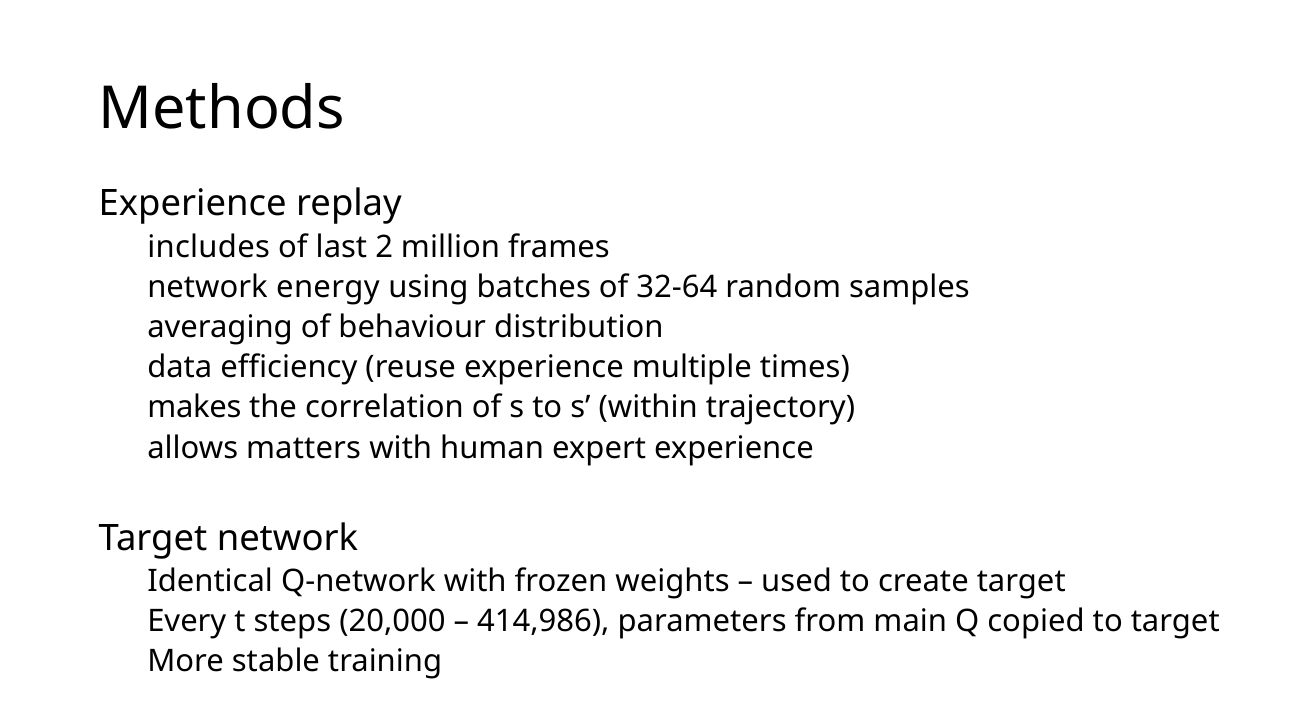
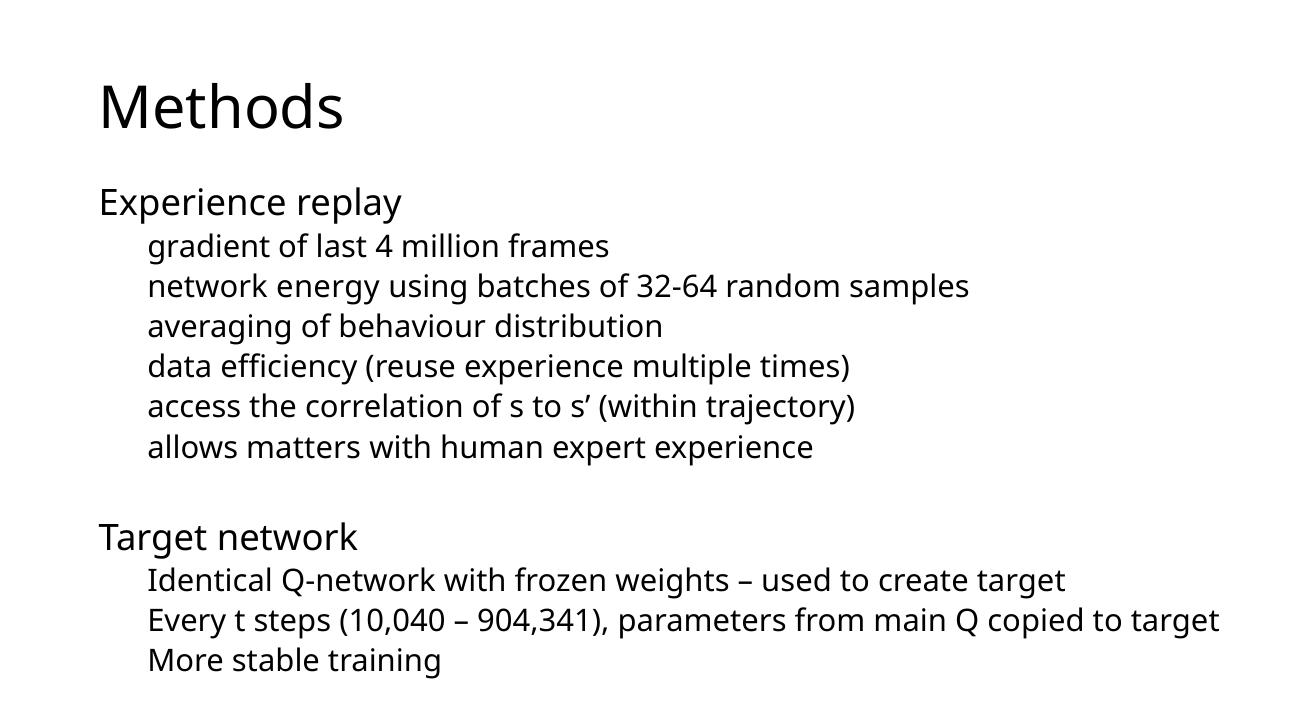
includes: includes -> gradient (209, 247)
2: 2 -> 4 (384, 247)
makes: makes -> access (194, 408)
20,000: 20,000 -> 10,040 (392, 622)
414,986: 414,986 -> 904,341 (543, 622)
